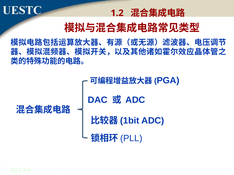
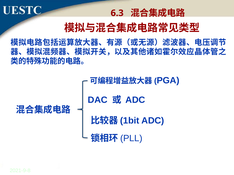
1.2: 1.2 -> 6.3 (117, 13)
